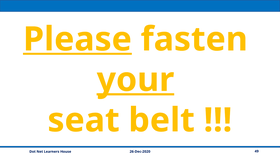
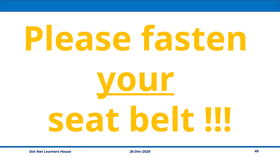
Please underline: present -> none (77, 39)
